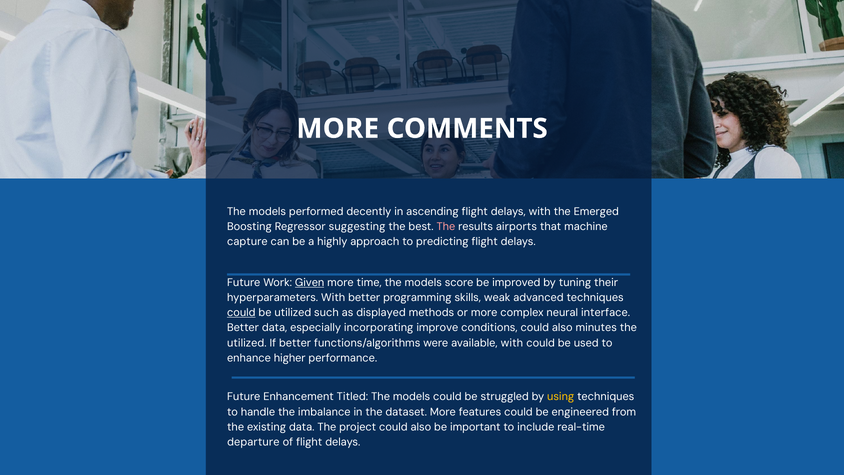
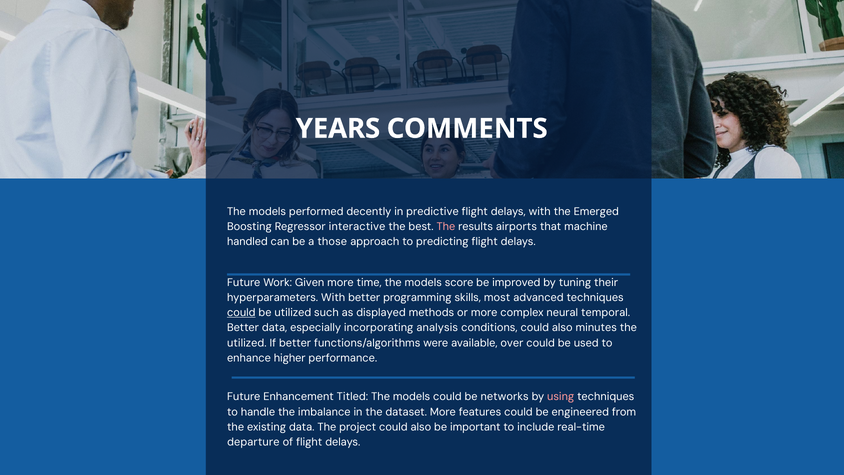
MORE: MORE -> YEARS (338, 129)
ascending: ascending -> predictive (432, 211)
suggesting: suggesting -> interactive (357, 226)
capture: capture -> handled (247, 242)
highly: highly -> those (332, 242)
Given underline: present -> none (310, 282)
weak: weak -> most (497, 297)
interface: interface -> temporal (606, 313)
improve: improve -> analysis (437, 328)
available with: with -> over (512, 343)
struggled: struggled -> networks (505, 397)
using colour: yellow -> pink (561, 397)
